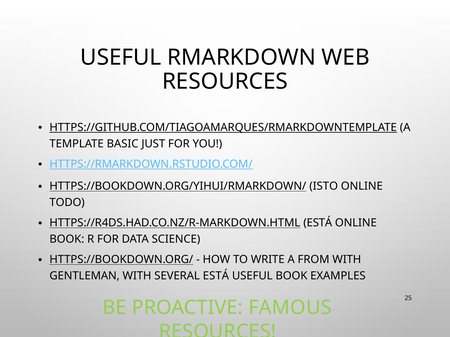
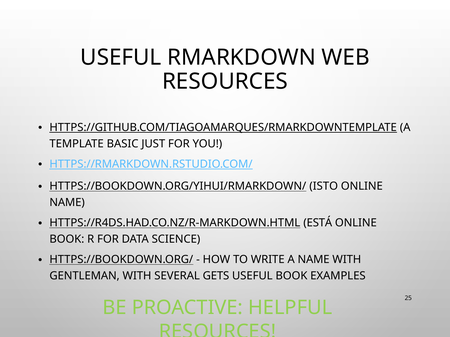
TODO: TODO -> NAME (67, 203)
A FROM: FROM -> NAME (314, 260)
SEVERAL ESTÁ: ESTÁ -> GETS (216, 276)
FAMOUS: FAMOUS -> HELPFUL (290, 308)
